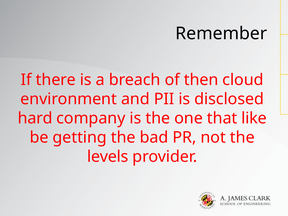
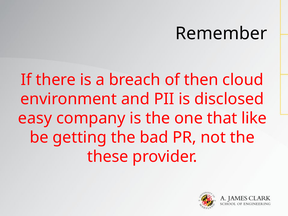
hard: hard -> easy (35, 118)
levels: levels -> these (108, 157)
